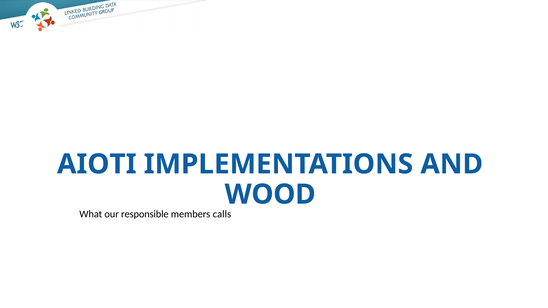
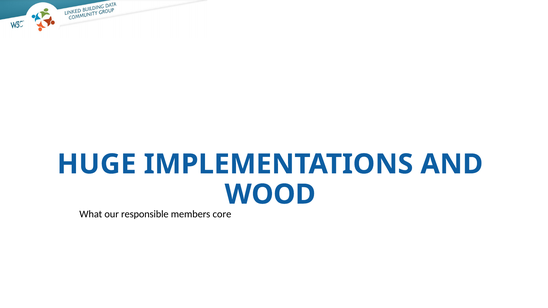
AIOTI: AIOTI -> HUGE (97, 164)
calls: calls -> core (222, 214)
